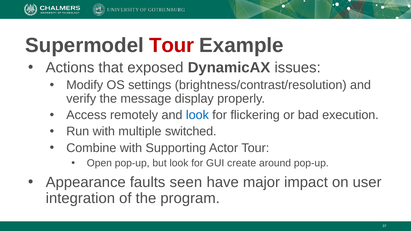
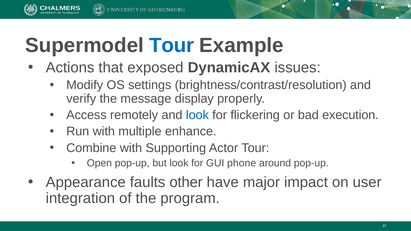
Tour colour: red -> blue (172, 45)
switched: switched -> enhance (191, 132)
create: create -> phone (242, 163)
seen: seen -> other (186, 182)
